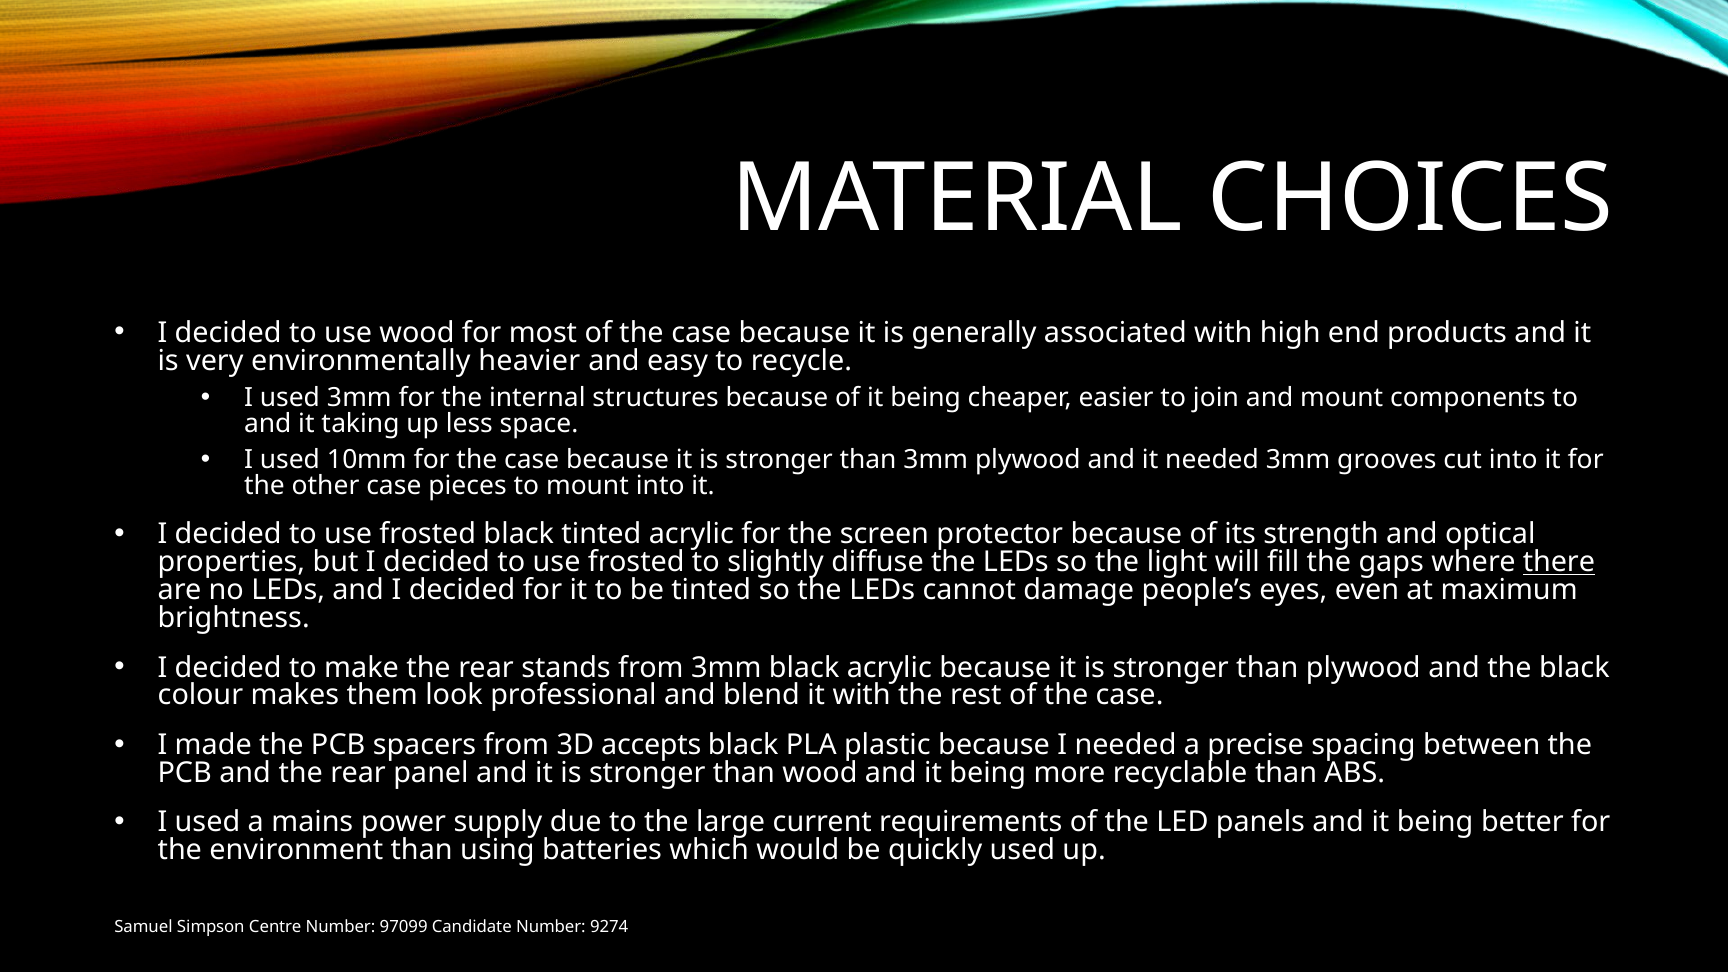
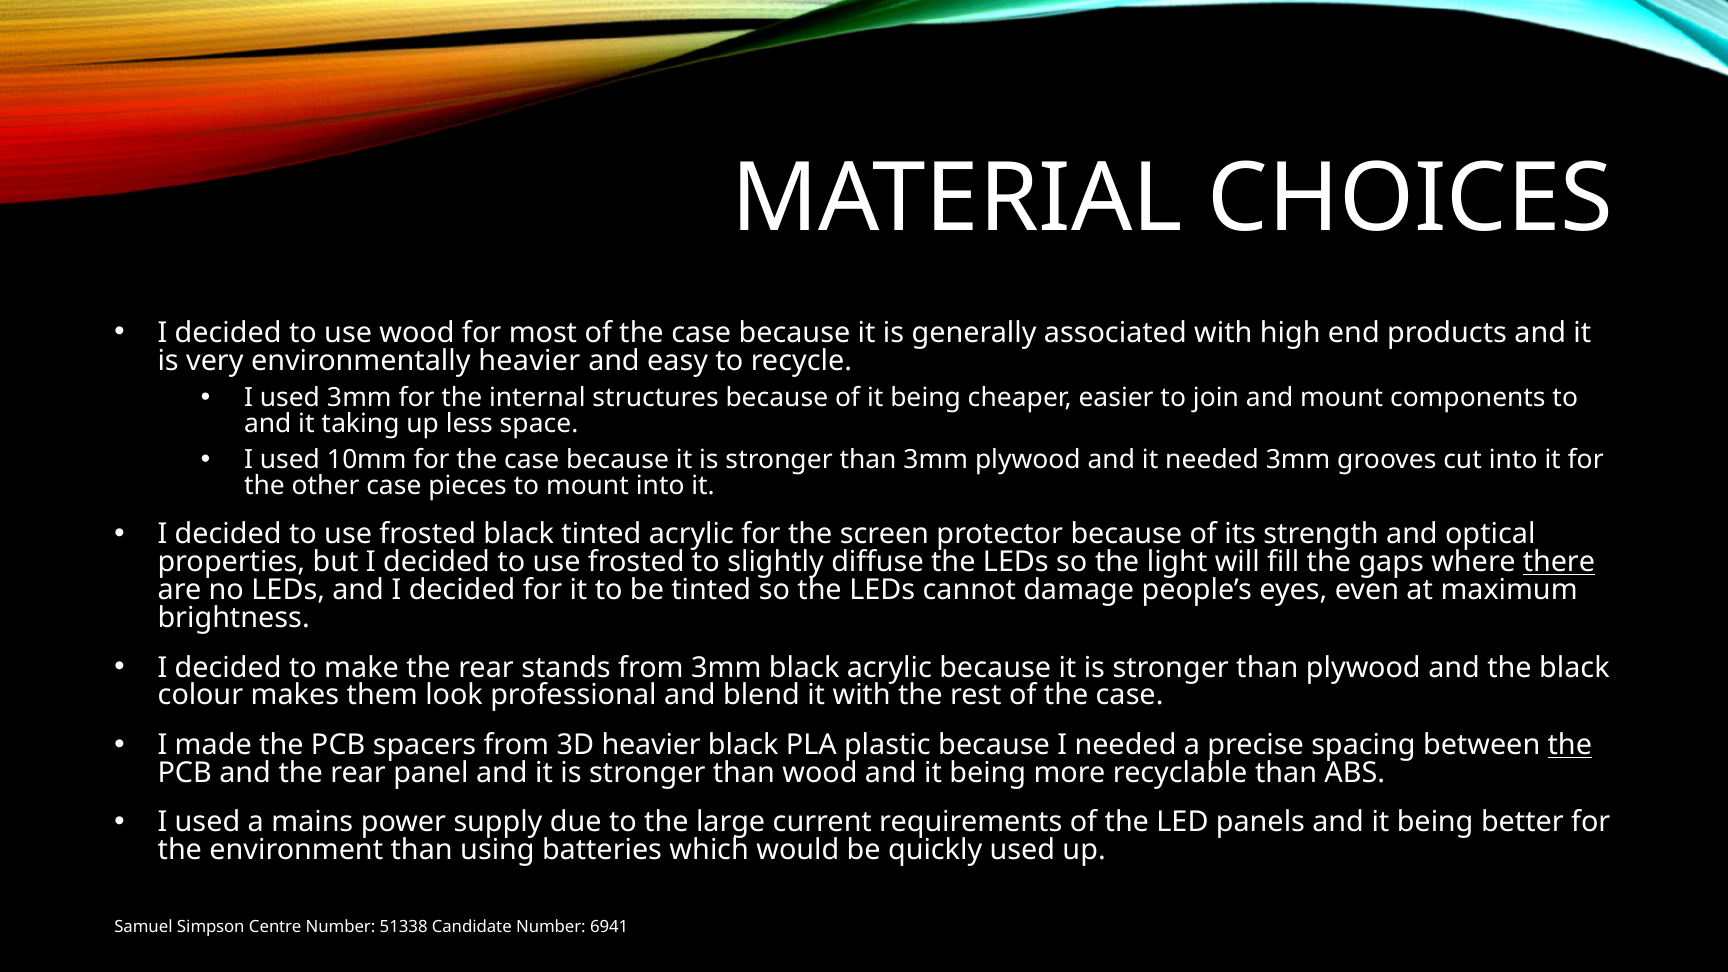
3D accepts: accepts -> heavier (651, 745)
the underline: none -> present (1570, 745)
97099: 97099 -> 51338 (404, 927)
9274: 9274 -> 6941 (609, 927)
